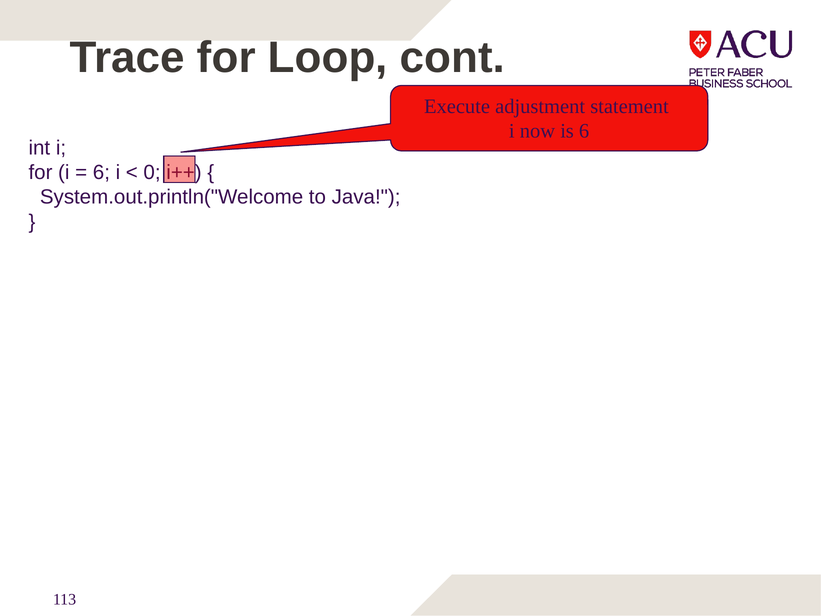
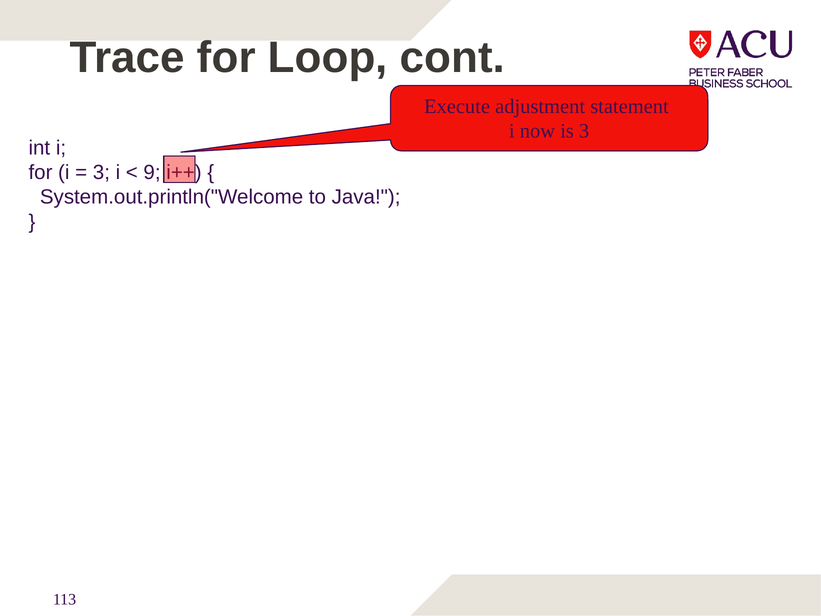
is 6: 6 -> 3 (584, 131)
6: 6 -> 3 (101, 172)
0: 0 -> 9 (152, 172)
